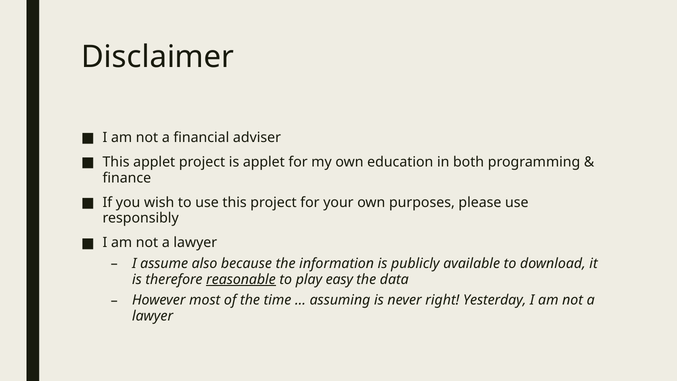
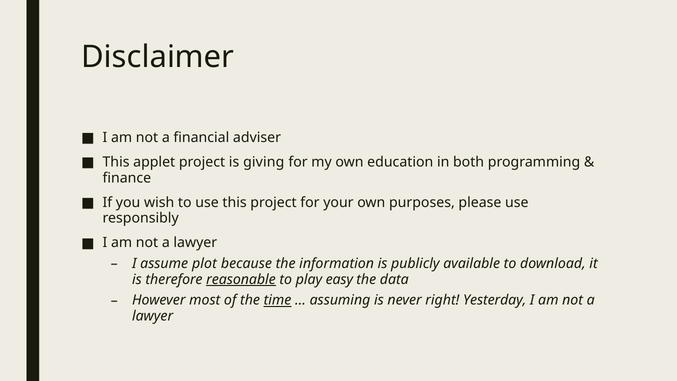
is applet: applet -> giving (264, 162)
also: also -> plot (204, 263)
time underline: none -> present (278, 300)
